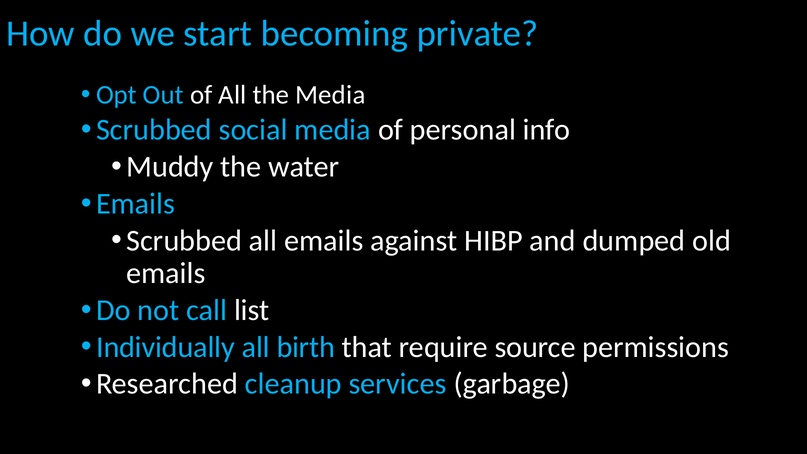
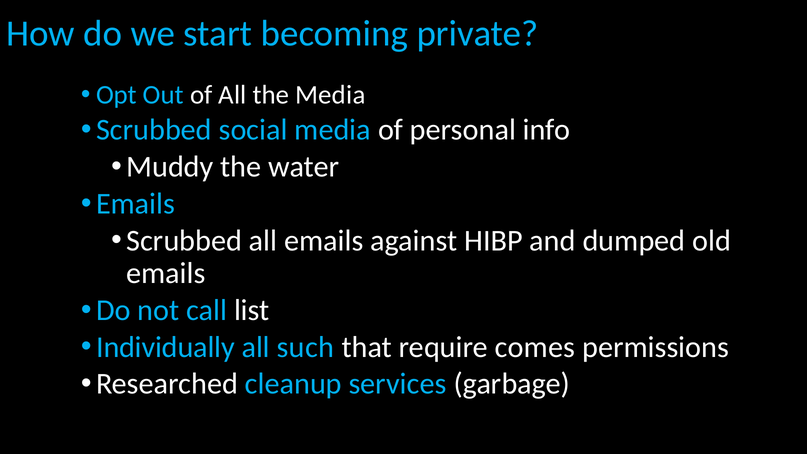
birth: birth -> such (306, 347)
source: source -> comes (535, 347)
